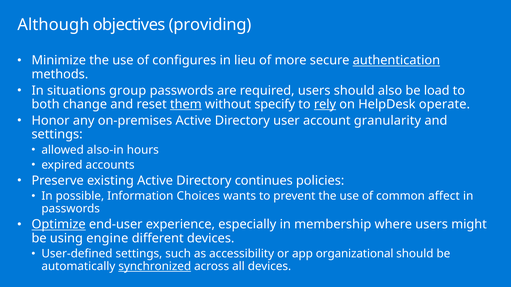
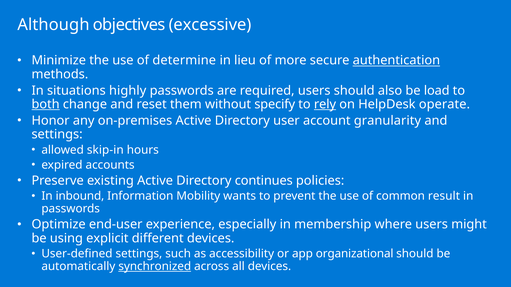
providing: providing -> excessive (210, 25)
configures: configures -> determine (184, 60)
group: group -> highly (128, 91)
both underline: none -> present (46, 104)
them underline: present -> none (186, 104)
also-in: also-in -> skip-in (105, 150)
possible: possible -> inbound (80, 196)
Choices: Choices -> Mobility (198, 196)
affect: affect -> result (444, 196)
Optimize underline: present -> none (59, 225)
engine: engine -> explicit (107, 239)
